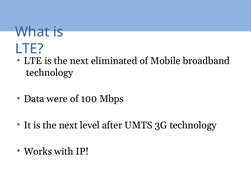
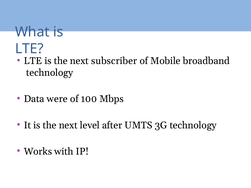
eliminated: eliminated -> subscriber (114, 61)
